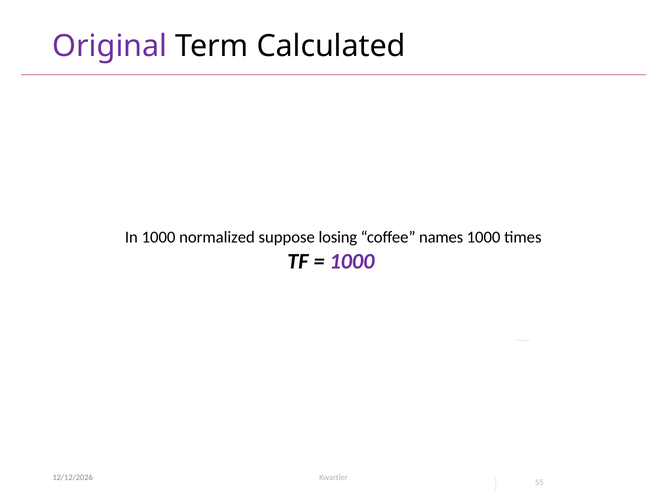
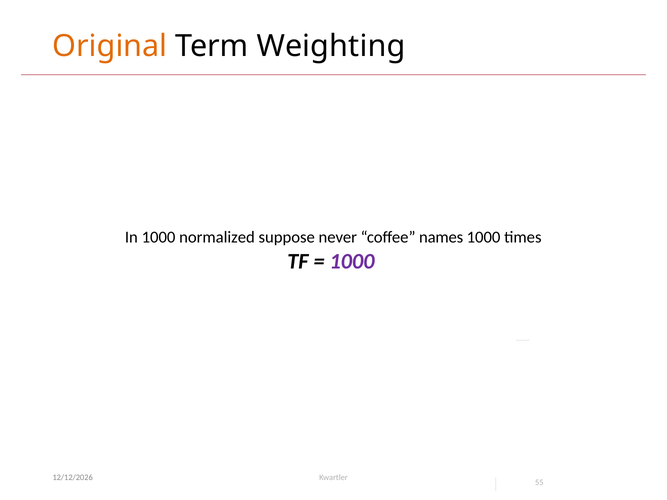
Original colour: purple -> orange (110, 46)
Calculated: Calculated -> Weighting (331, 46)
losing: losing -> never (338, 238)
